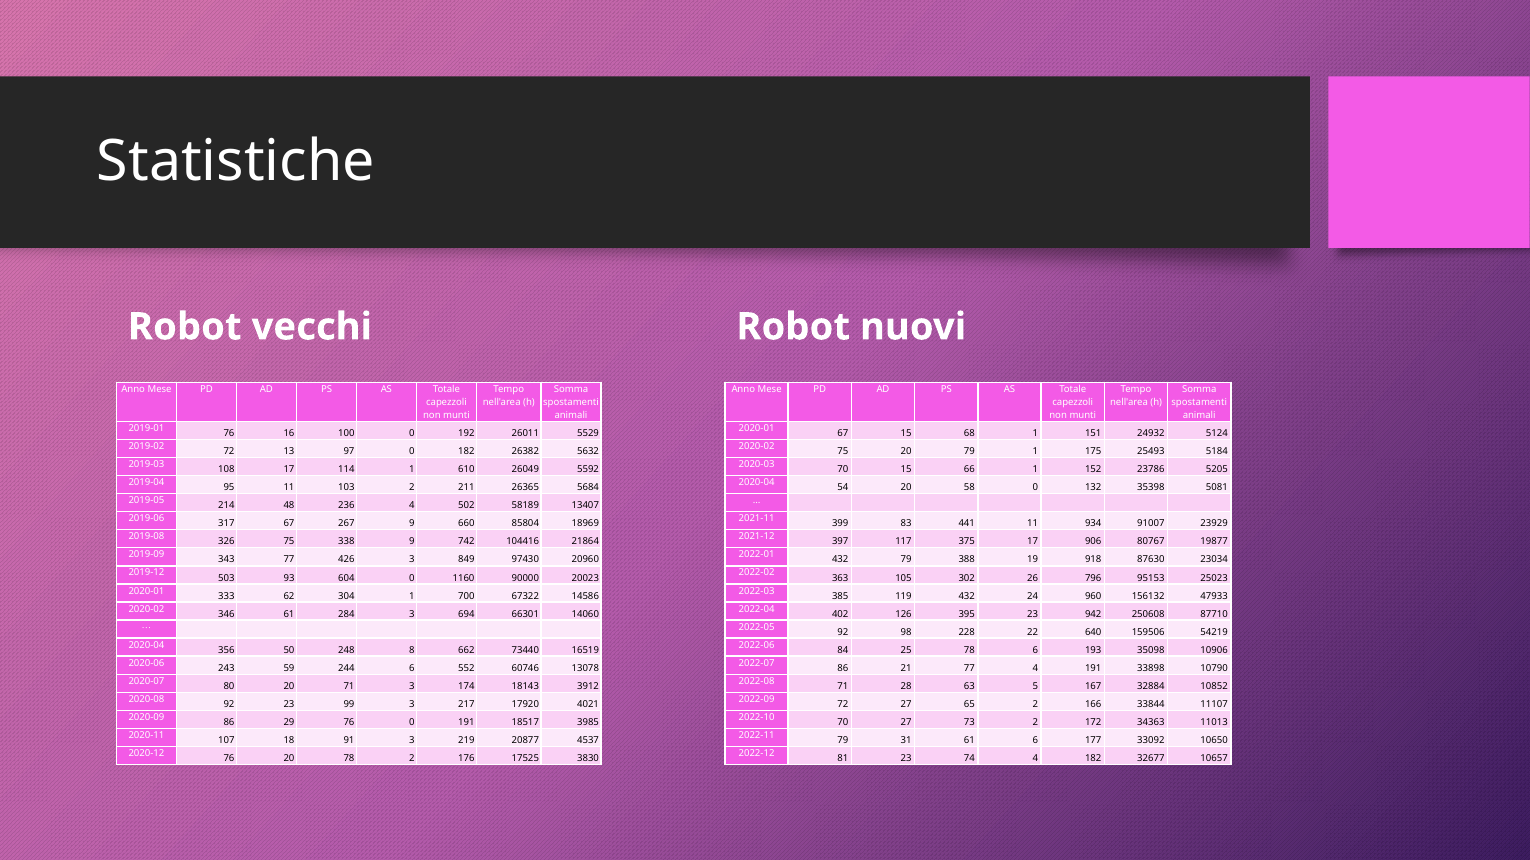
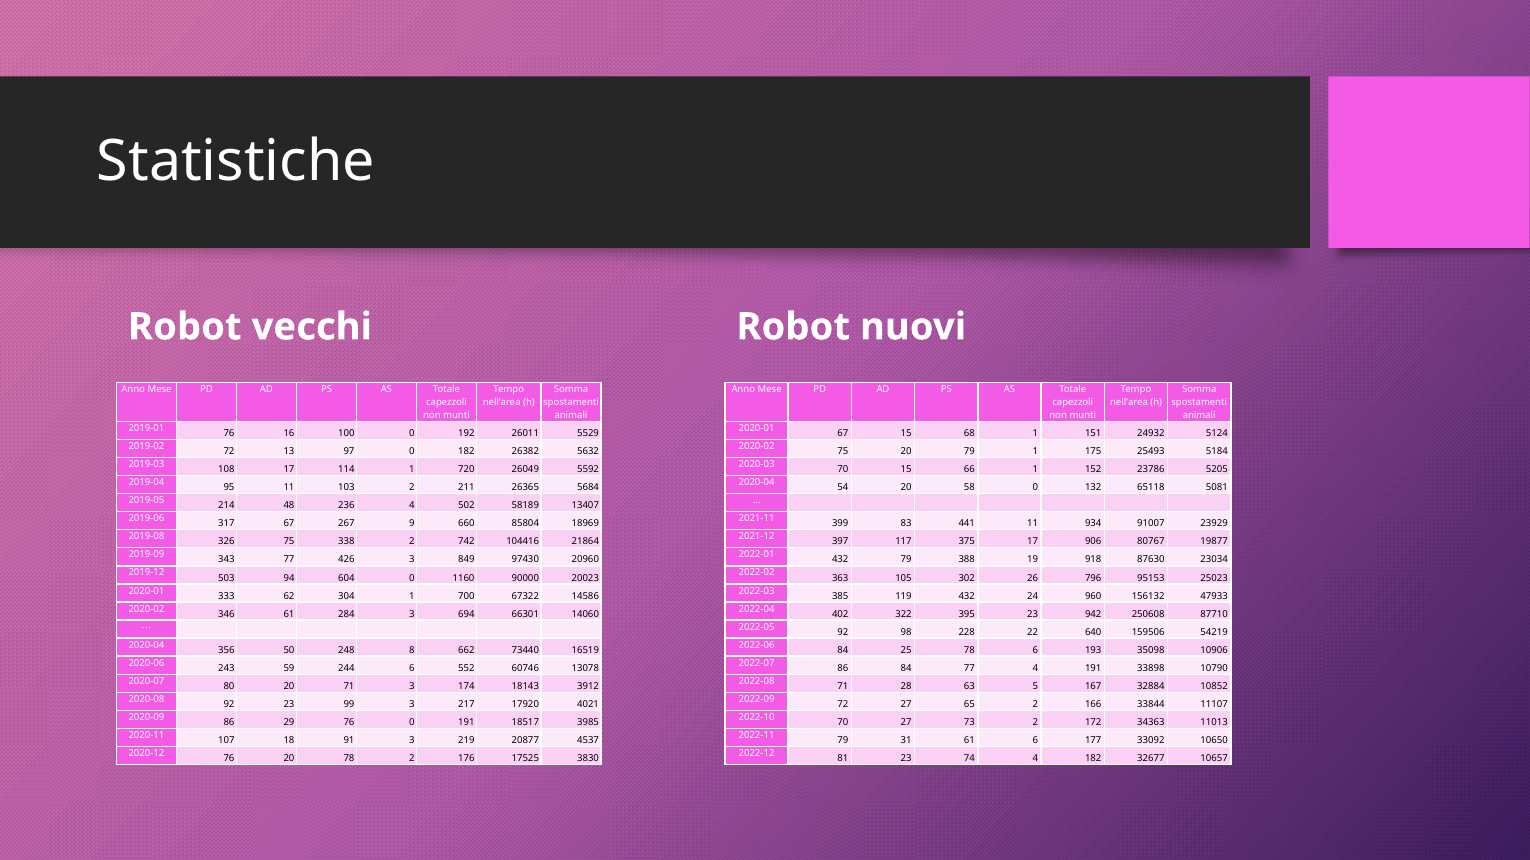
610: 610 -> 720 (466, 470)
35398: 35398 -> 65118 (1151, 488)
338 9: 9 -> 2 (412, 542)
93: 93 -> 94 (289, 578)
126: 126 -> 322 (904, 614)
86 21: 21 -> 84 (906, 669)
